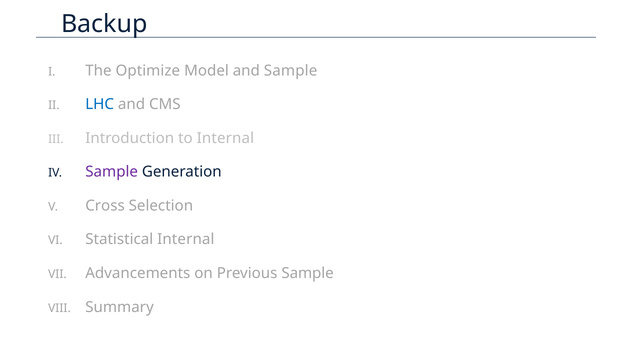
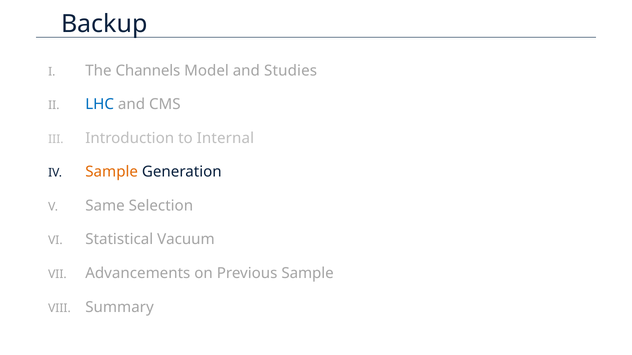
Optimize: Optimize -> Channels (148, 71)
and Sample: Sample -> Studies (291, 71)
Sample colour: purple -> orange (112, 172)
Cross: Cross -> Same (105, 206)
Statistical Internal: Internal -> Vacuum (186, 240)
